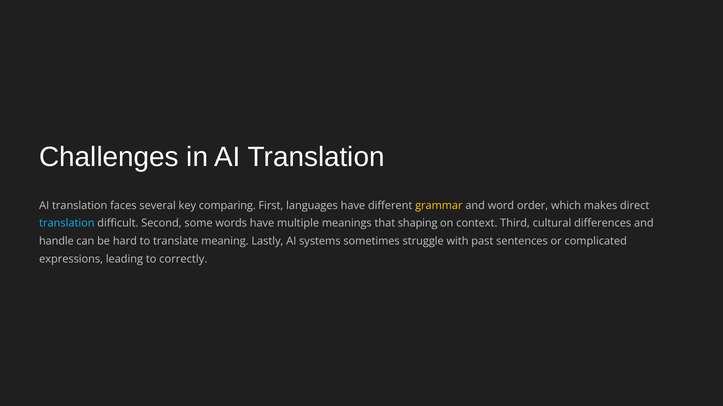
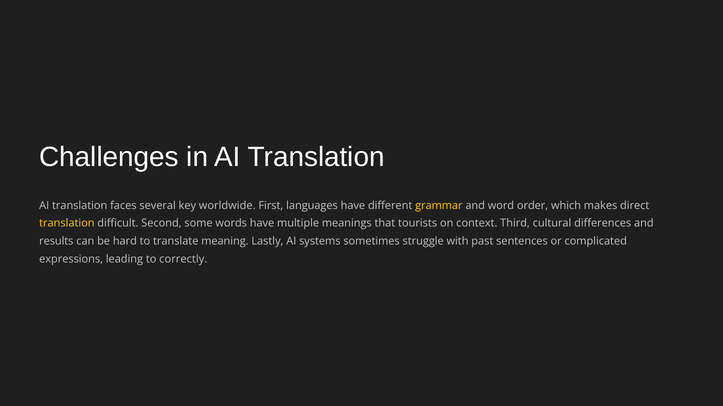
comparing: comparing -> worldwide (227, 206)
translation colour: light blue -> yellow (67, 224)
shaping: shaping -> tourists (418, 224)
handle: handle -> results (56, 242)
